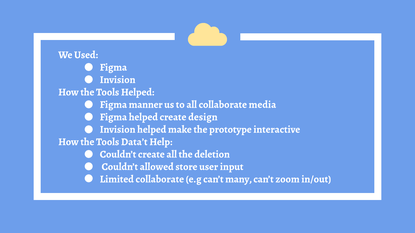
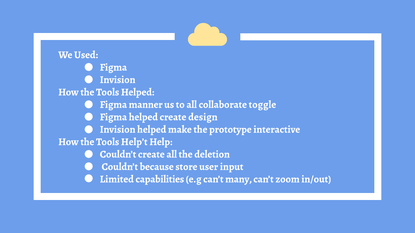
media: media -> toggle (262, 105)
Data’t: Data’t -> Help’t (134, 142)
allowed: allowed -> because (157, 167)
Limited collaborate: collaborate -> capabilities (160, 179)
